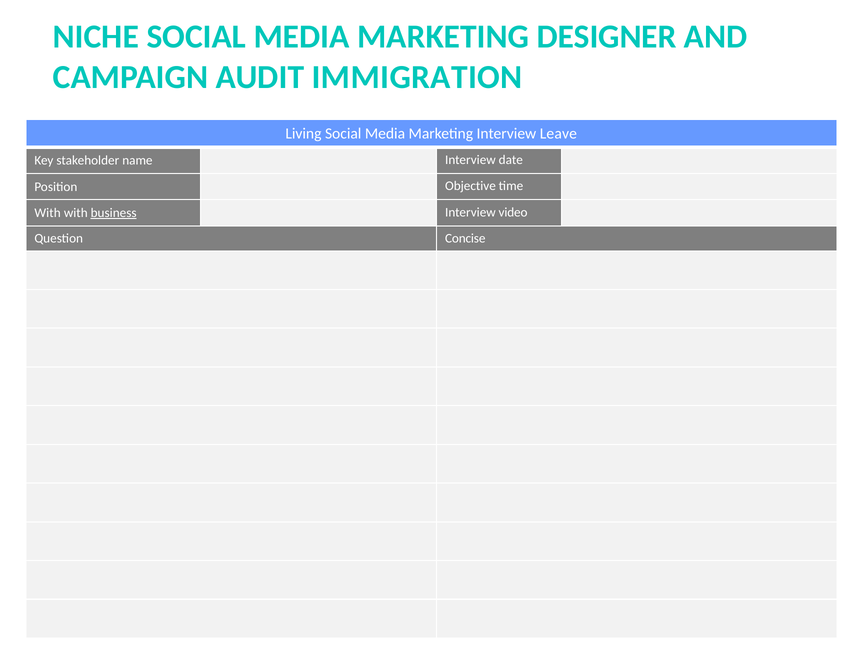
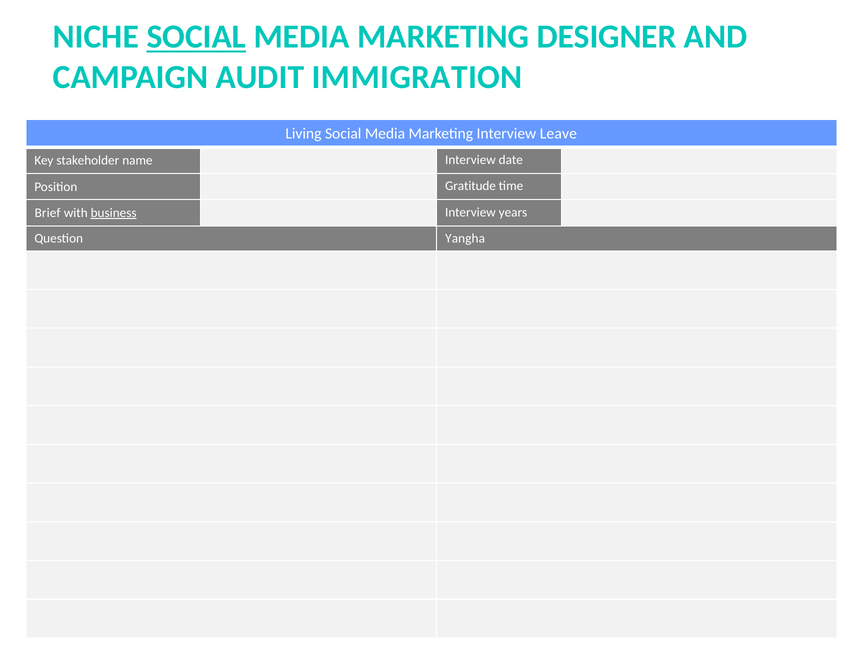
SOCIAL underline: none -> present (196, 37)
Objective: Objective -> Gratitude (470, 186)
With: With -> Brief (48, 213)
video: video -> years (513, 212)
Concise: Concise -> Yangha (465, 239)
